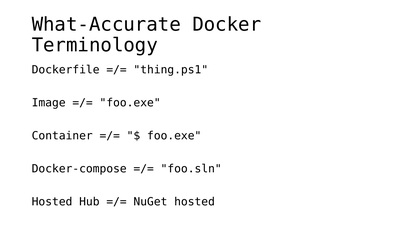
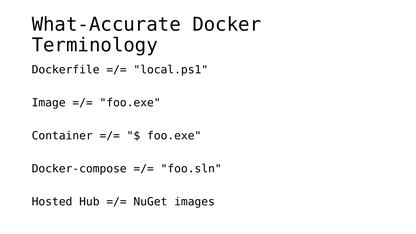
thing.ps1: thing.ps1 -> local.ps1 (171, 70)
NuGet hosted: hosted -> images (195, 202)
